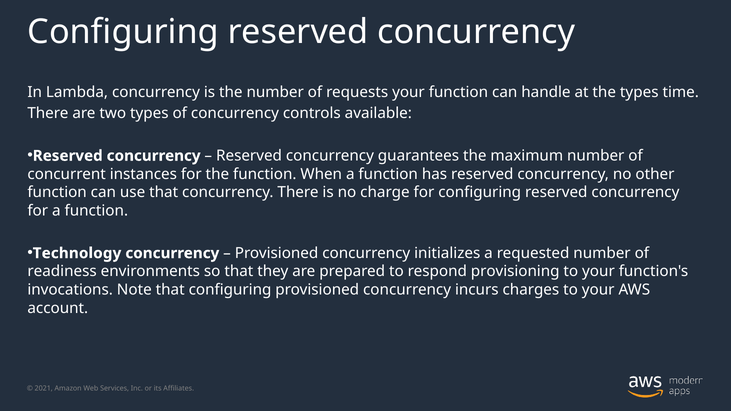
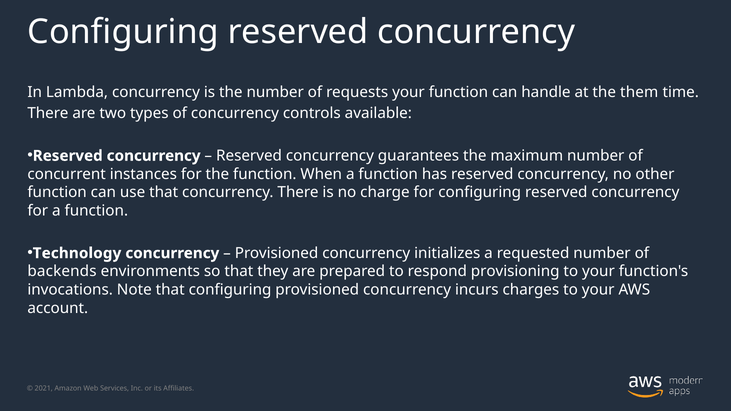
the types: types -> them (639, 92)
readiness: readiness -> backends (62, 272)
